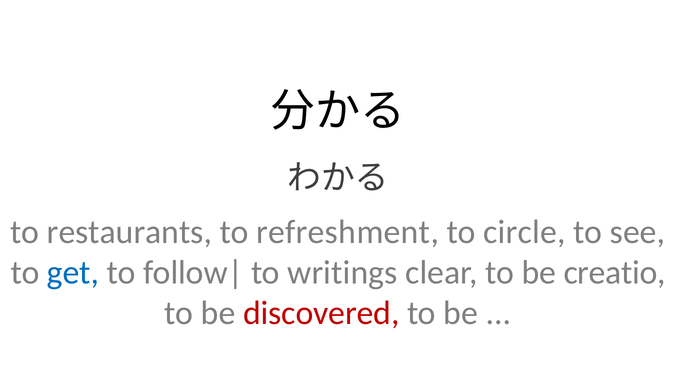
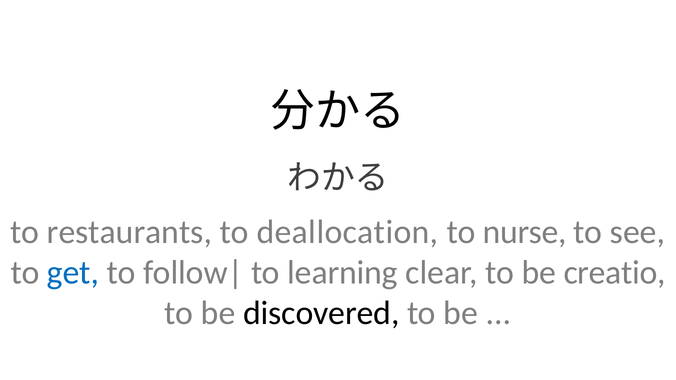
refreshment: refreshment -> deallocation (347, 232)
circle: circle -> nurse (525, 232)
writings: writings -> learning (343, 273)
discovered colour: red -> black (321, 313)
